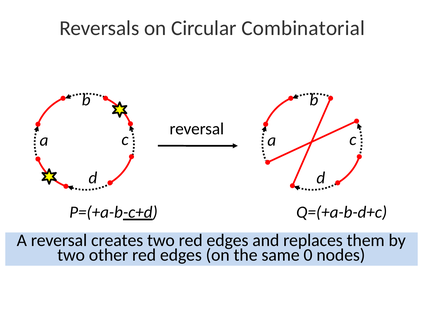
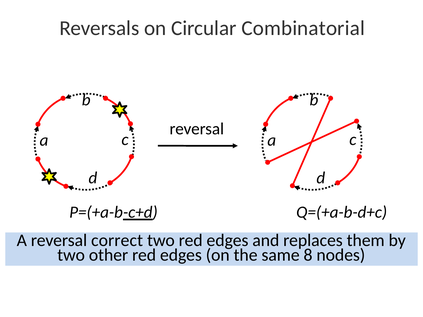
creates: creates -> correct (117, 241)
0: 0 -> 8 (308, 255)
